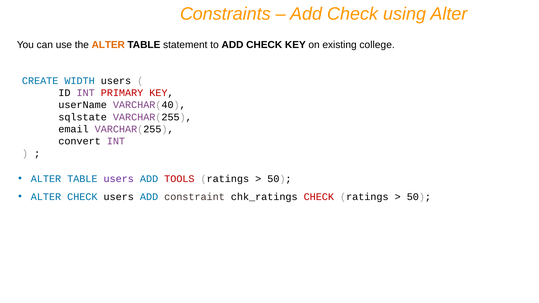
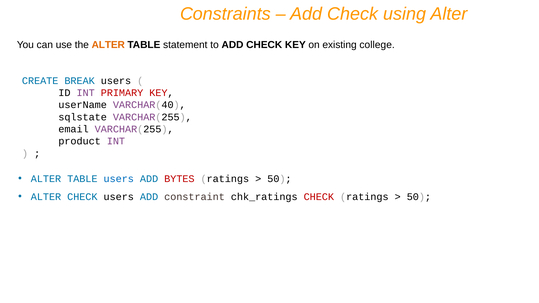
WIDTH: WIDTH -> BREAK (80, 81)
convert: convert -> product (80, 141)
users colour: purple -> blue (119, 179)
TOOLS: TOOLS -> BYTES (179, 179)
